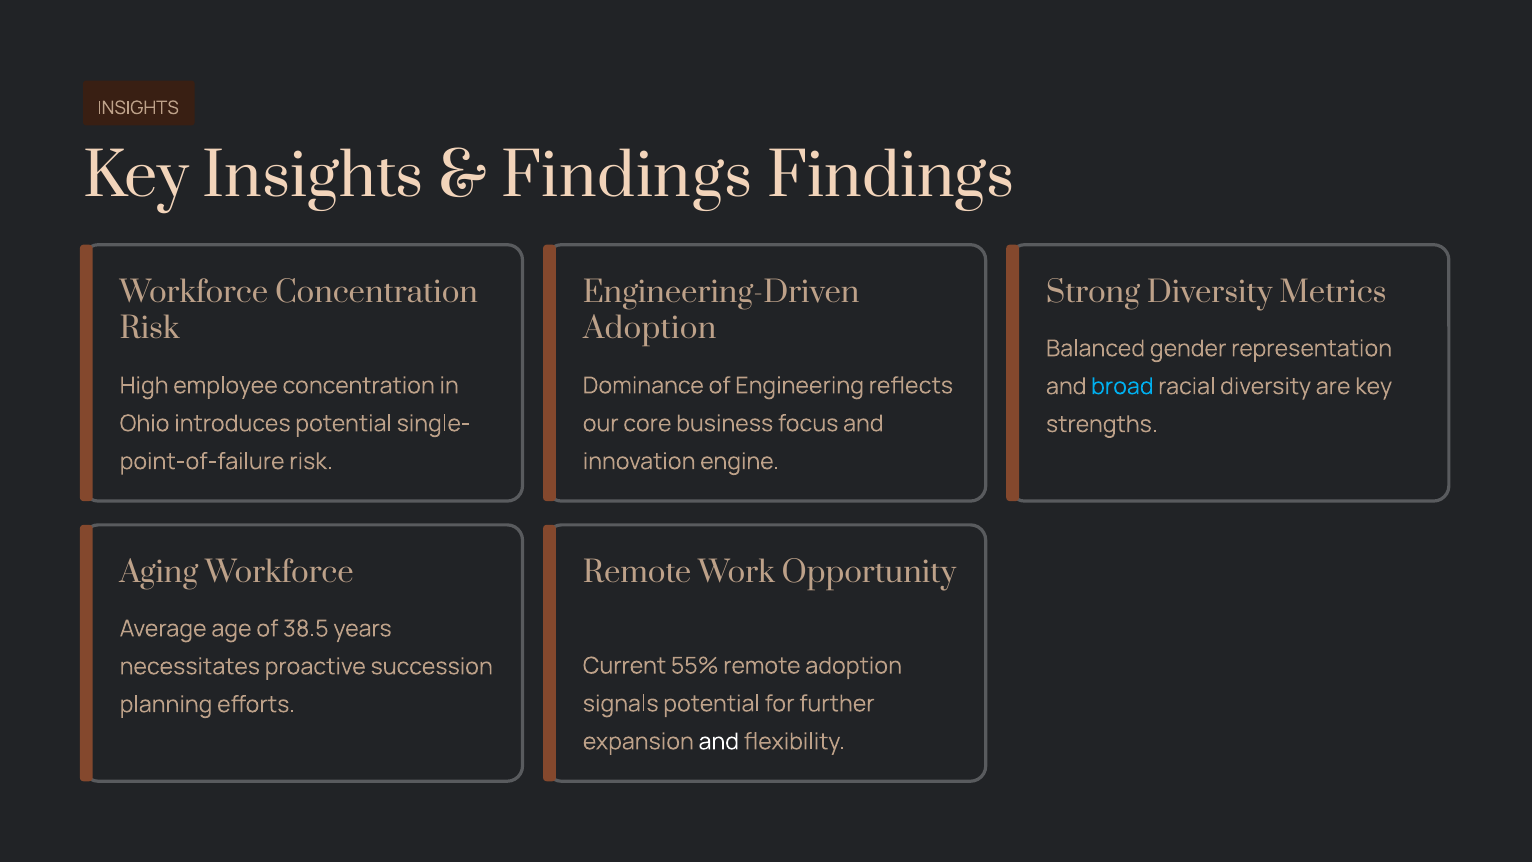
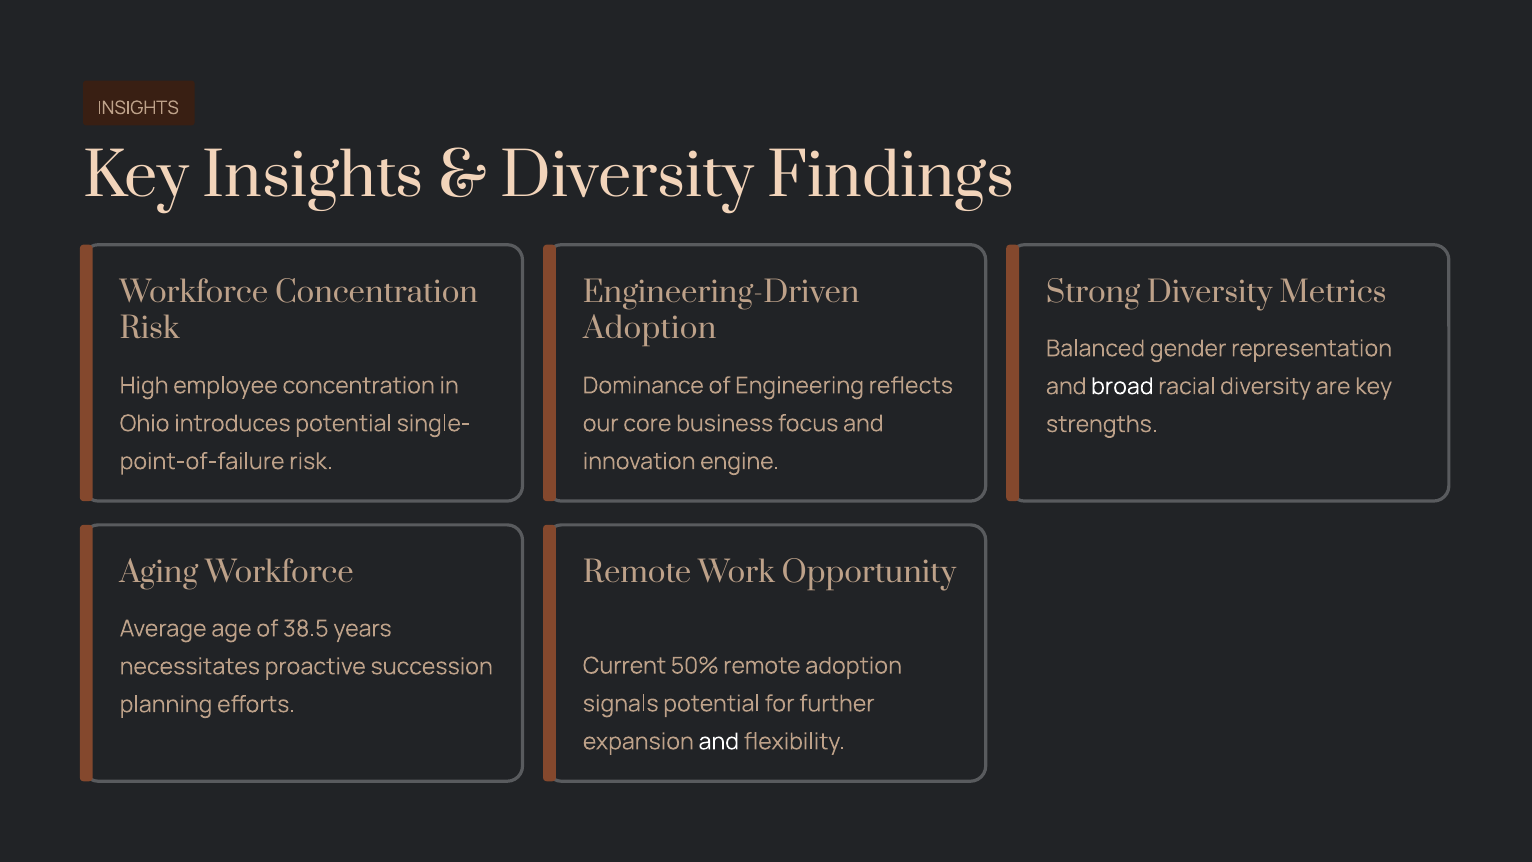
Findings: Findings -> Diversity (627, 177)
broad colour: light blue -> white (1122, 386)
55%: 55% -> 50% (695, 666)
